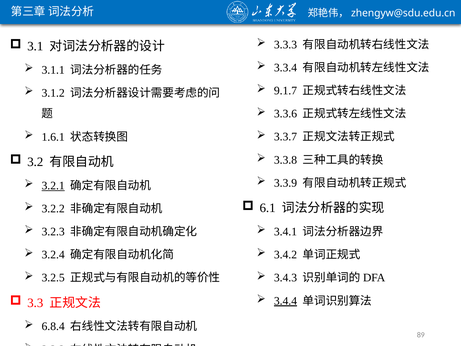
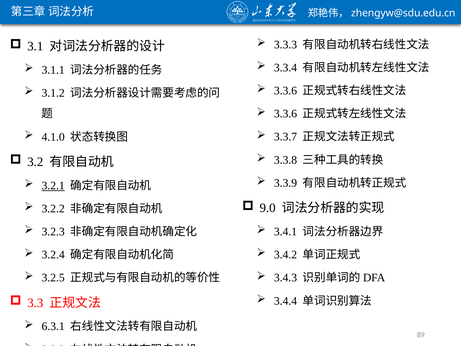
9.1.7: 9.1.7 -> 3.3.6 (286, 91)
1.6.1: 1.6.1 -> 4.1.0 (53, 137)
6.1: 6.1 -> 9.0 (268, 208)
3.4.4 underline: present -> none (286, 301)
6.8.4: 6.8.4 -> 6.3.1 (53, 326)
